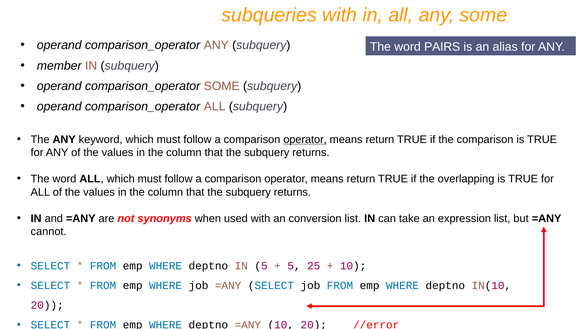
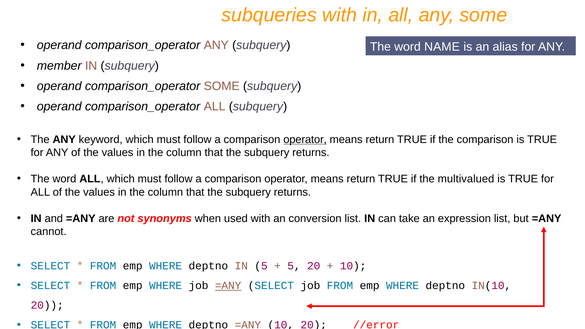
PAIRS: PAIRS -> NAME (442, 47)
overlapping: overlapping -> multivalued (466, 179)
5 25: 25 -> 20 (314, 266)
=ANY underline: none -> present (228, 286)
